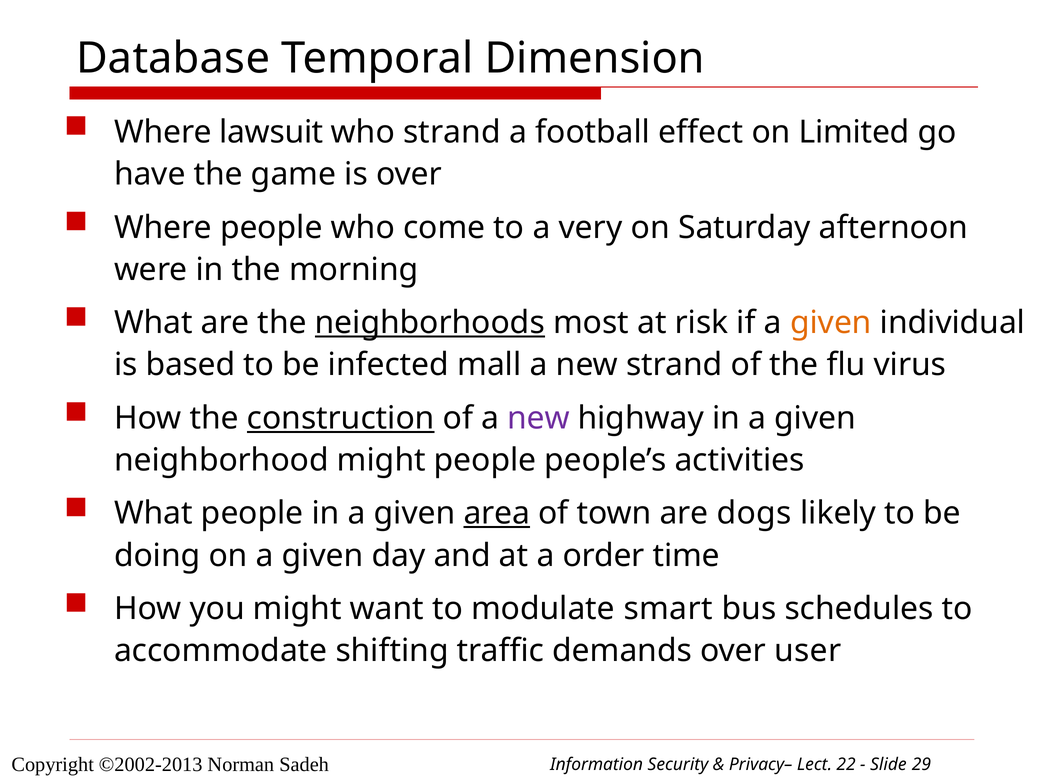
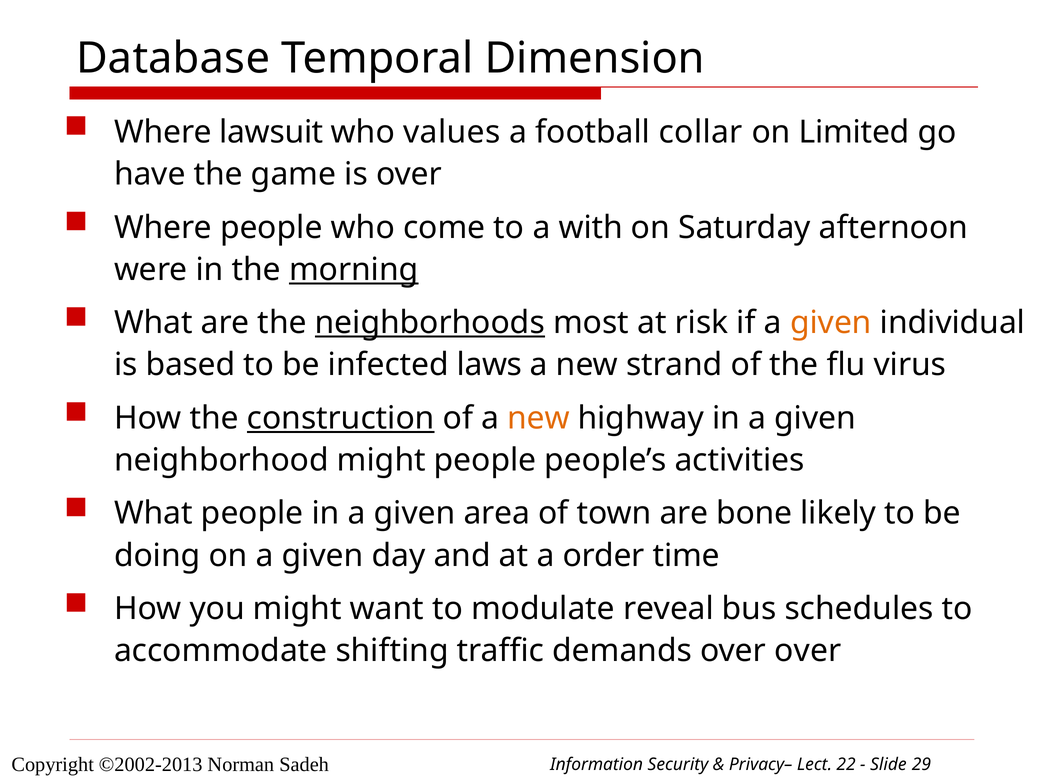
who strand: strand -> values (452, 132)
effect: effect -> collar (701, 132)
very: very -> with (591, 227)
morning underline: none -> present (354, 270)
mall: mall -> laws (489, 365)
new colour: purple -> orange (539, 418)
area underline: present -> none (497, 513)
dogs: dogs -> bone (754, 513)
smart: smart -> reveal (668, 609)
over user: user -> over (808, 651)
